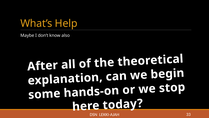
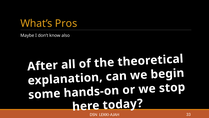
Help: Help -> Pros (66, 23)
